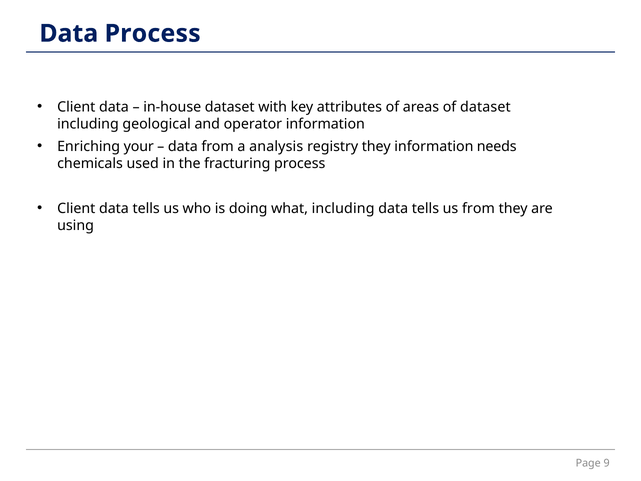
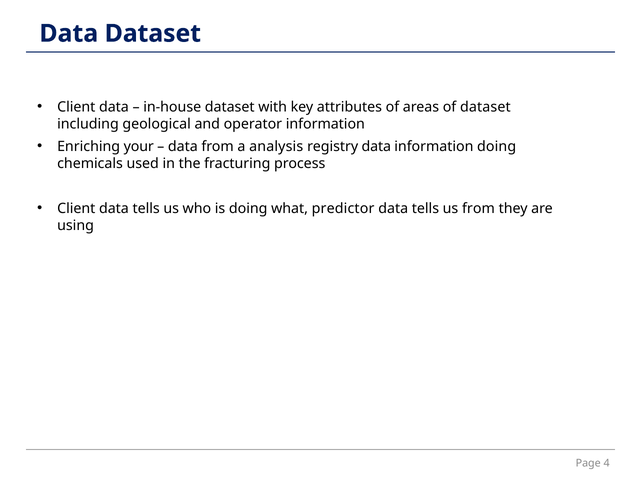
Data Process: Process -> Dataset (153, 33)
registry they: they -> data (376, 146)
information needs: needs -> doing (497, 146)
what including: including -> predictor (343, 208)
9: 9 -> 4 (607, 463)
